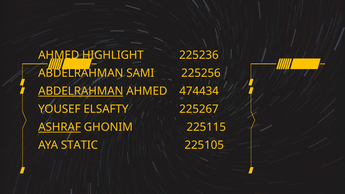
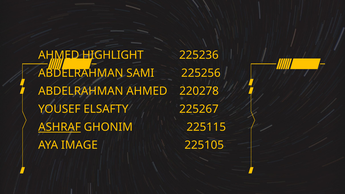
ABDELRAHMAN underline: present -> none (81, 91)
474434: 474434 -> 220278 (199, 91)
STATIC: STATIC -> IMAGE (79, 145)
